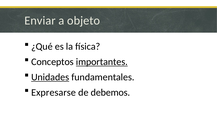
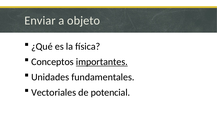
Unidades underline: present -> none (50, 77)
Expresarse: Expresarse -> Vectoriales (54, 92)
debemos: debemos -> potencial (110, 92)
